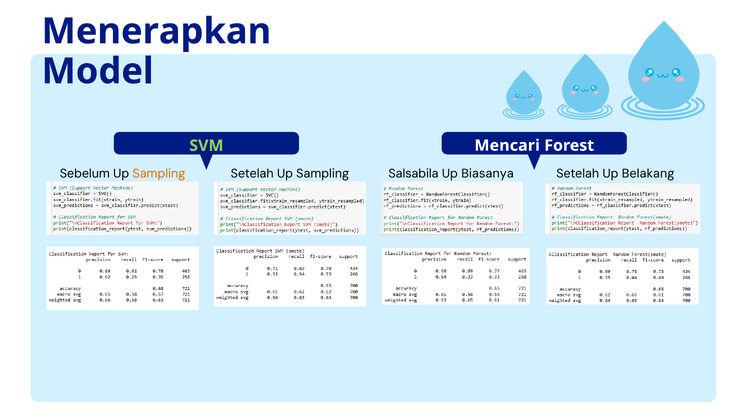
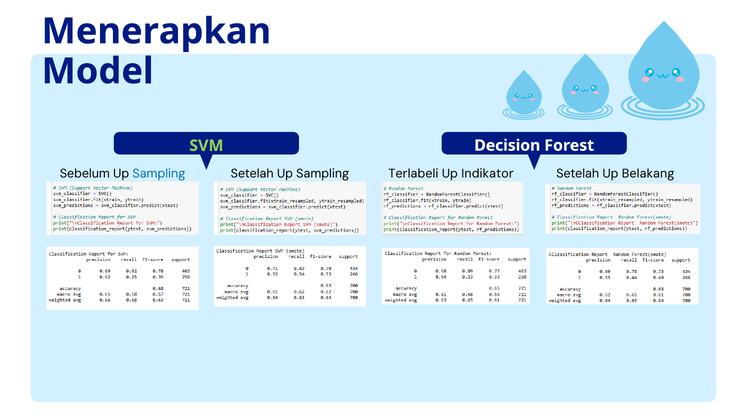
Mencari: Mencari -> Decision (507, 146)
Sampling colour: orange -> blue (159, 174)
Salsabila: Salsabila -> Terlabeli (413, 174)
Biasanya: Biasanya -> Indikator (488, 174)
